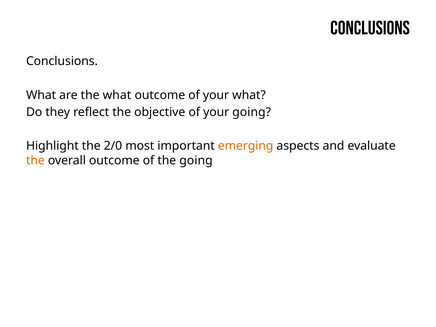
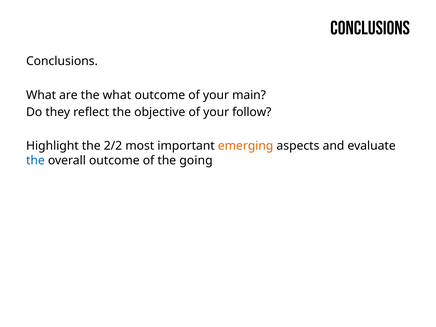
your what: what -> main (249, 95)
your going: going -> follow (252, 112)
2/0: 2/0 -> 2/2 (113, 146)
the colour: orange -> blue (35, 160)
